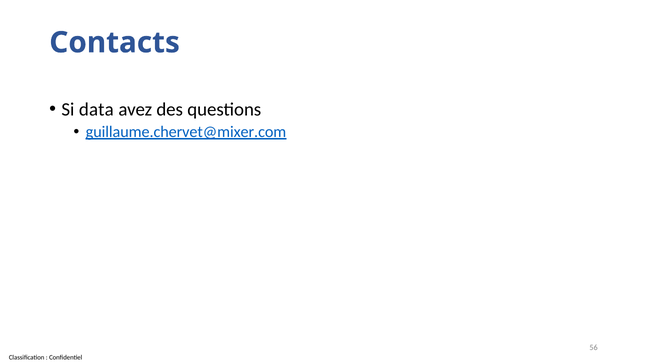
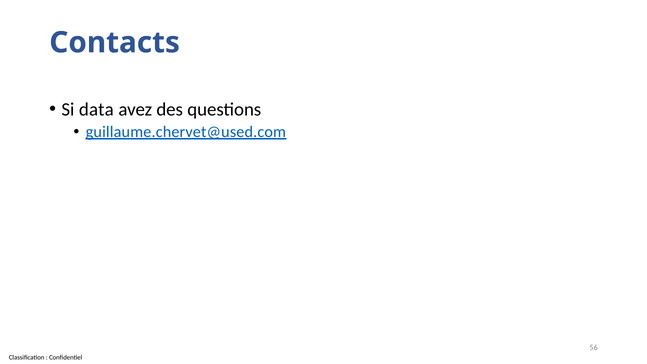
guillaume.chervet@mixer.com: guillaume.chervet@mixer.com -> guillaume.chervet@used.com (186, 132)
